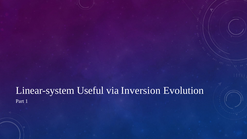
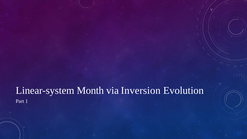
Useful: Useful -> Month (90, 90)
